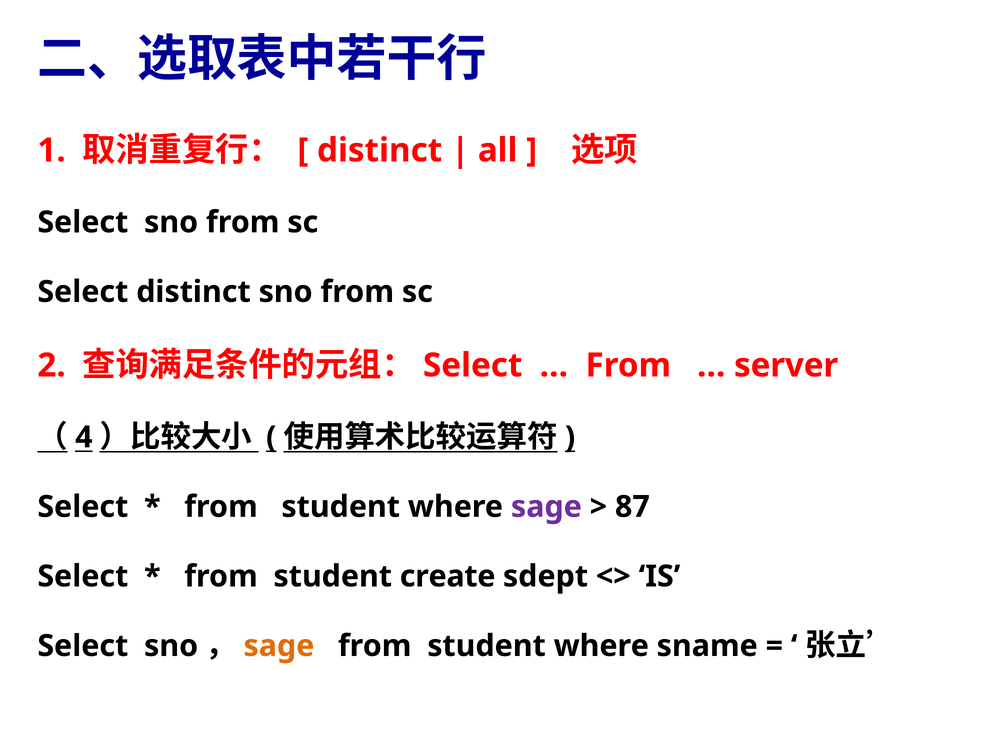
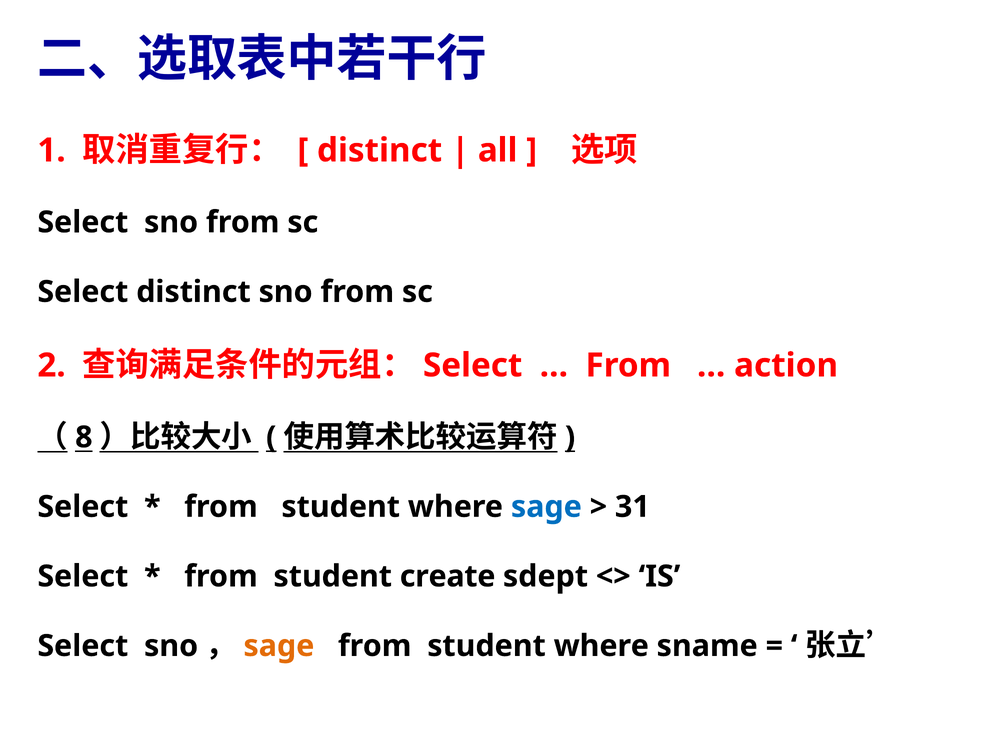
server: server -> action (786, 365)
4: 4 -> 8 (84, 437)
sage colour: purple -> blue (546, 506)
87: 87 -> 31 (632, 506)
